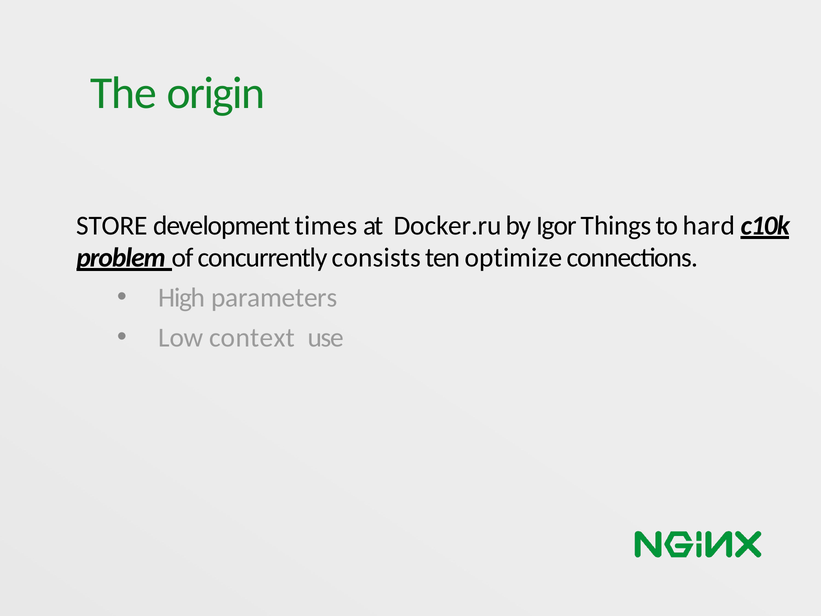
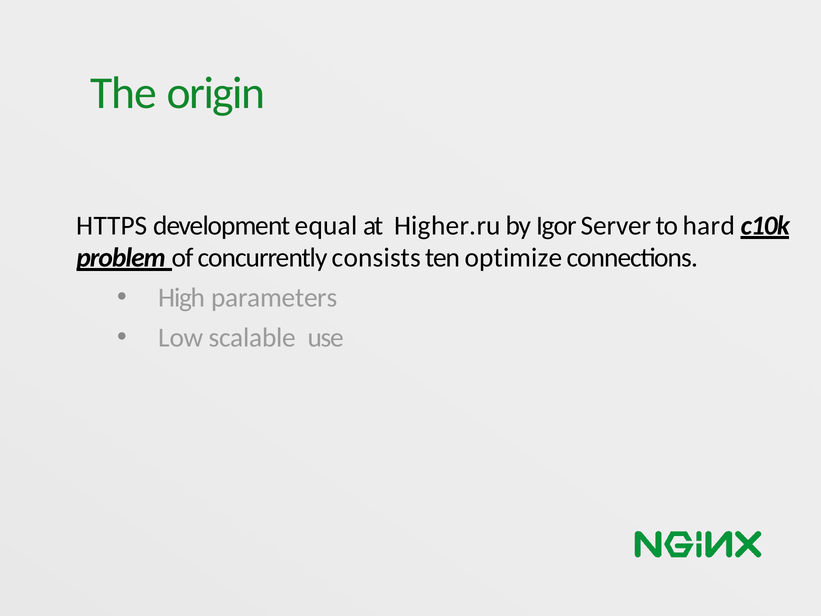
STORE: STORE -> HTTPS (112, 226)
times: times -> equal (326, 226)
Docker.ru: Docker.ru -> Higher.ru (447, 226)
Things: Things -> Server (616, 226)
context: context -> scalable (252, 338)
